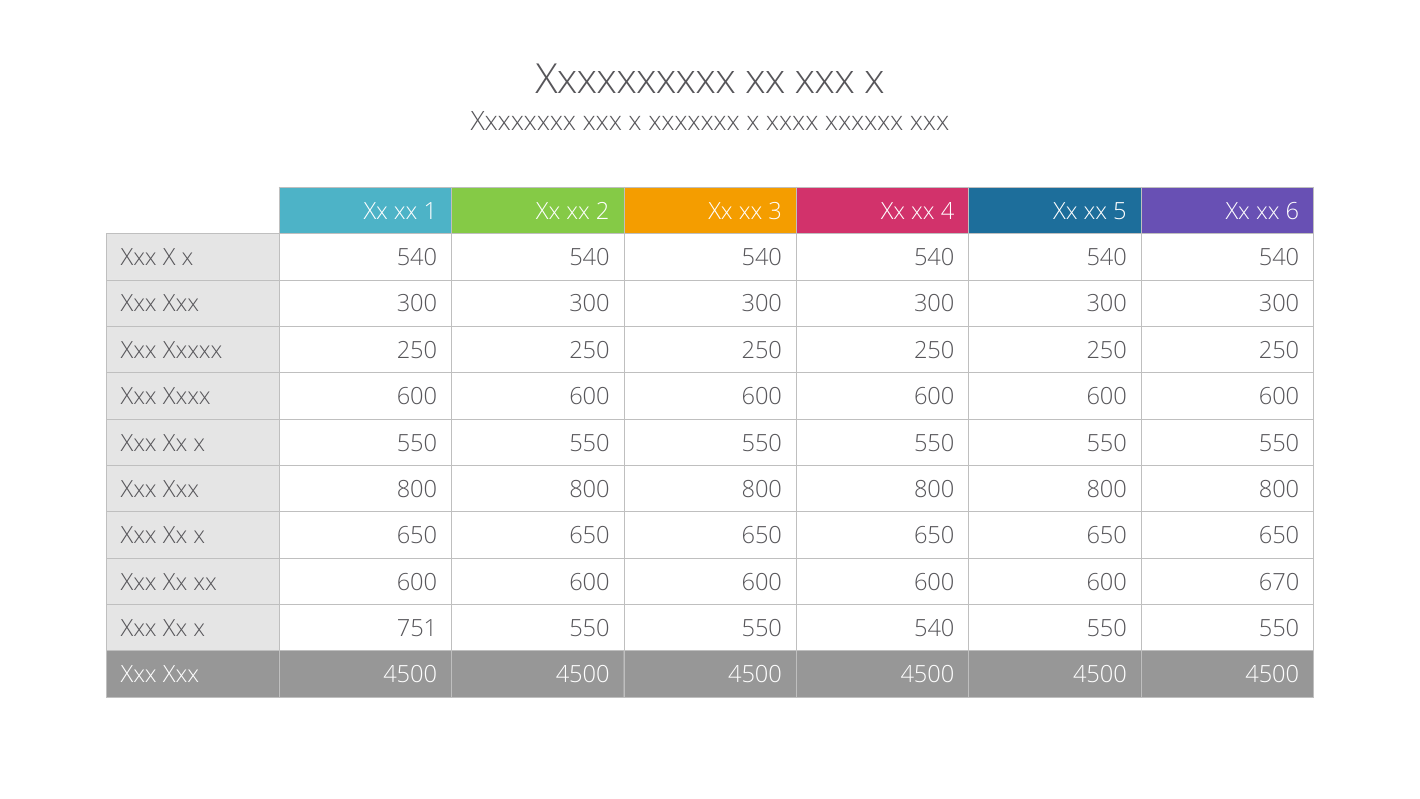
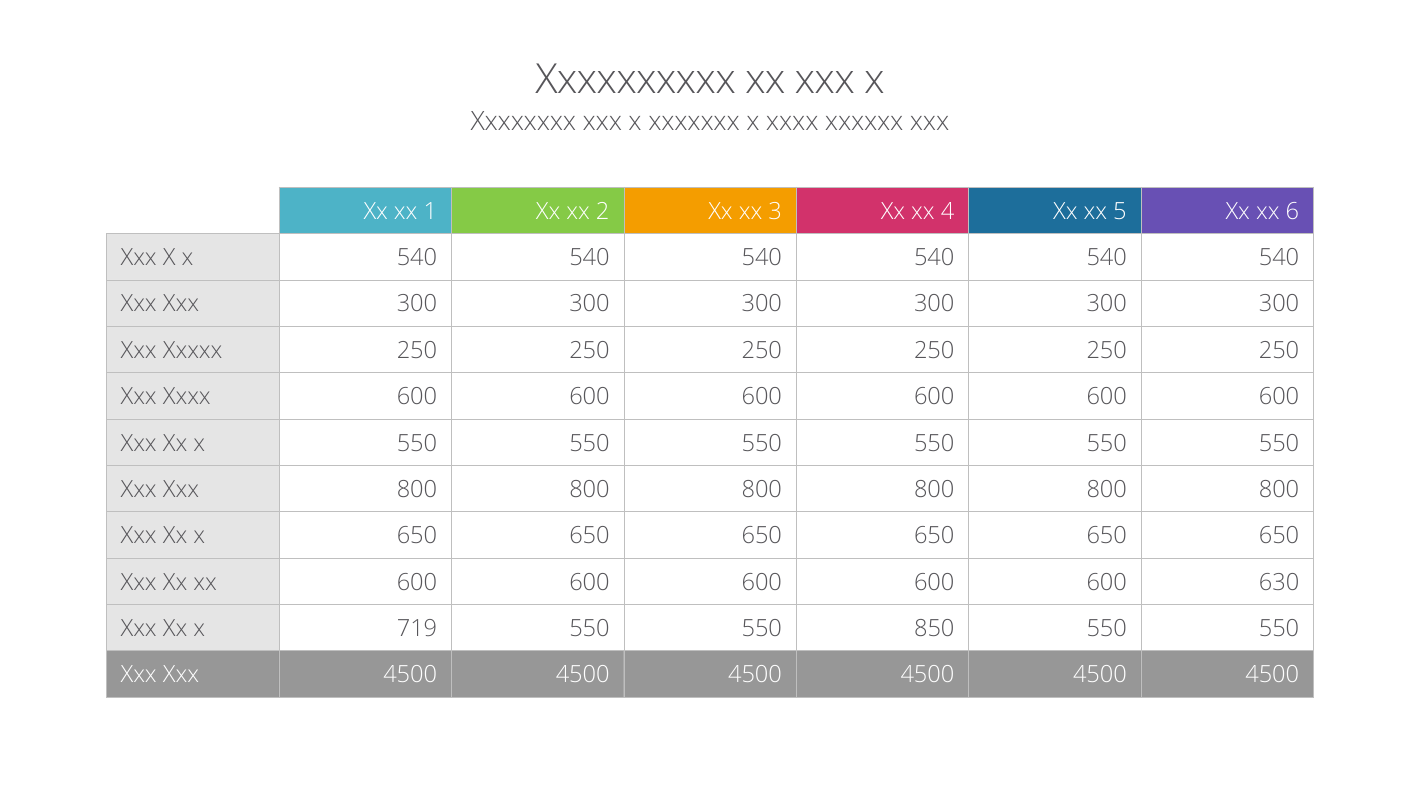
670: 670 -> 630 (1279, 582)
751: 751 -> 719 (417, 628)
550 540: 540 -> 850 (934, 628)
